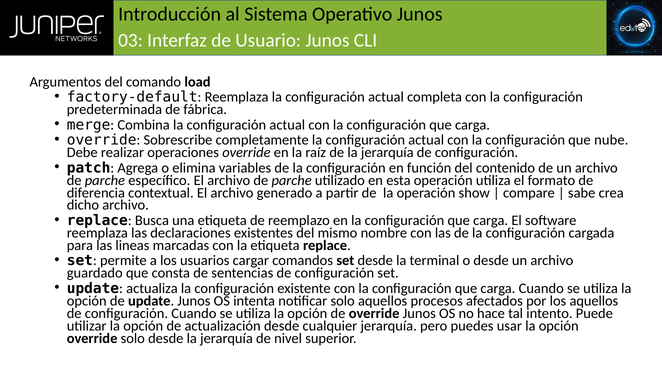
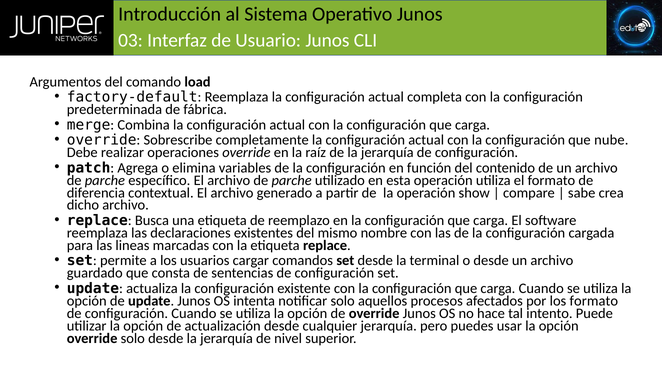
los aquellos: aquellos -> formato (594, 301)
